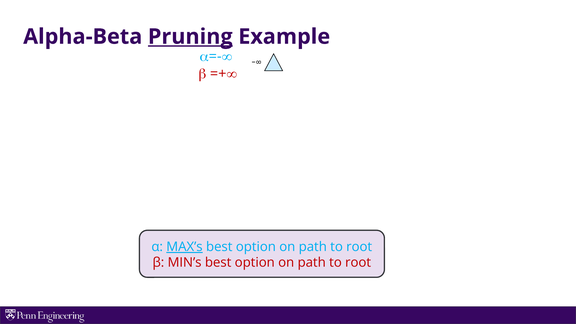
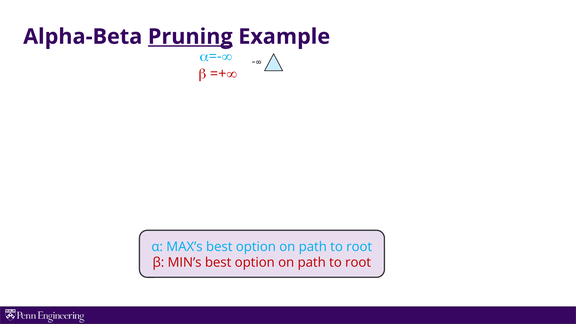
MAX’s underline: present -> none (184, 247)
